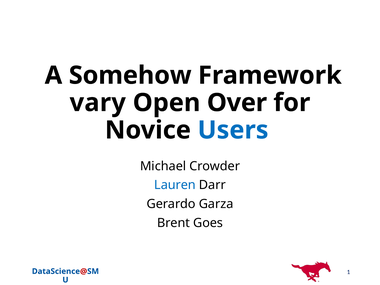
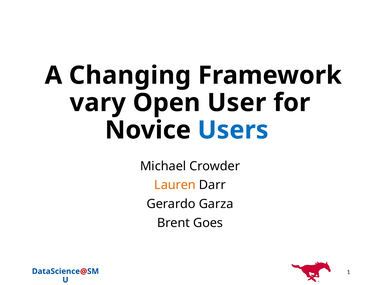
Somehow: Somehow -> Changing (130, 75)
Over: Over -> User (237, 103)
Lauren colour: blue -> orange (175, 185)
